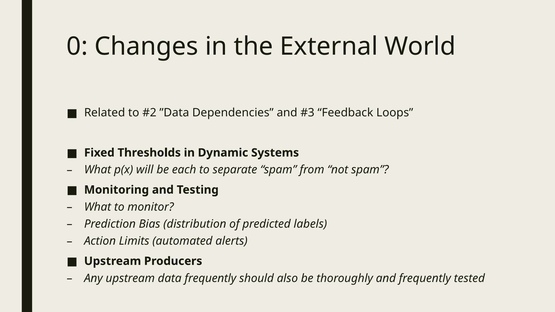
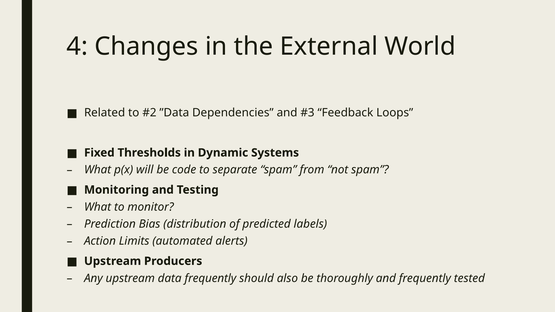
0: 0 -> 4 (77, 47)
each: each -> code (184, 170)
